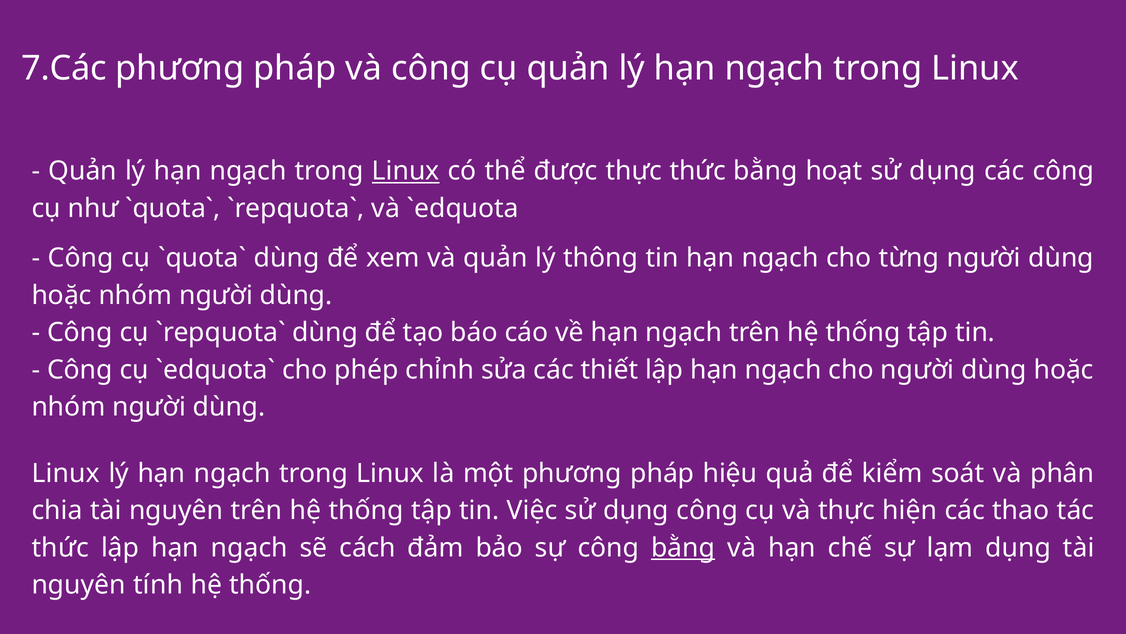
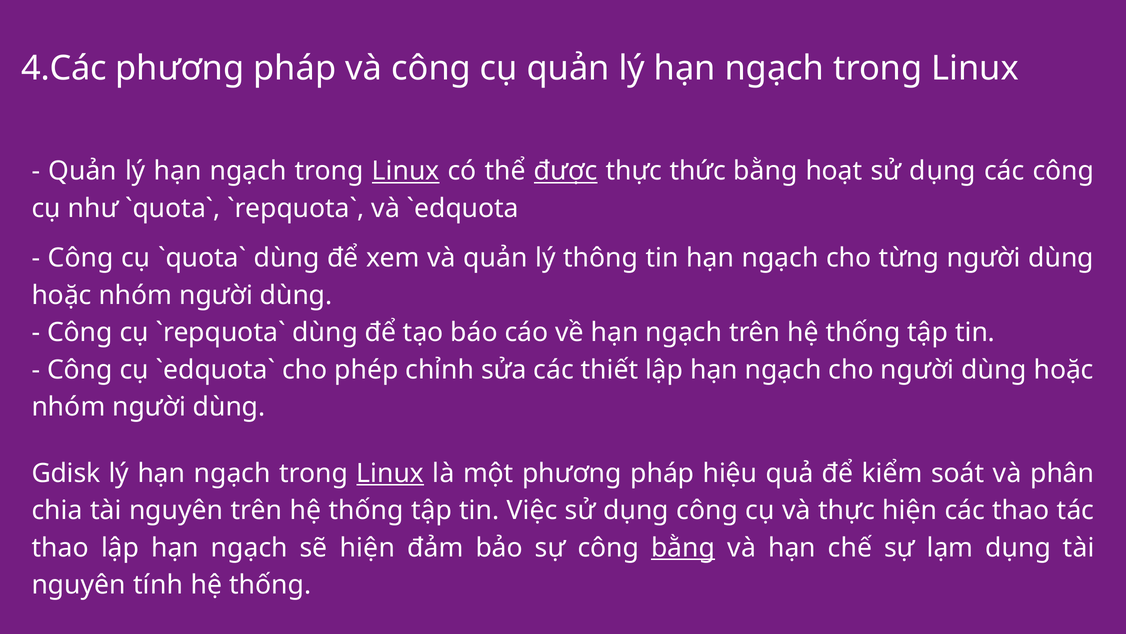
7.Các: 7.Các -> 4.Các (64, 68)
được underline: none -> present (566, 171)
Linux: Linux -> Gdisk (66, 473)
Linux underline: none -> present (390, 473)
thức: thức -> thao (60, 547)
sẽ cách: cách -> hiện (367, 547)
